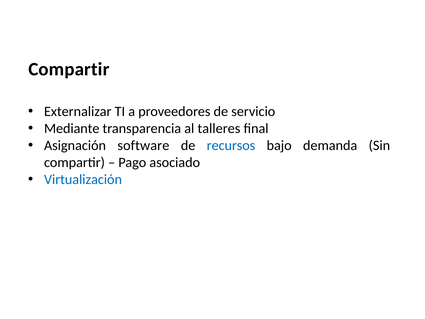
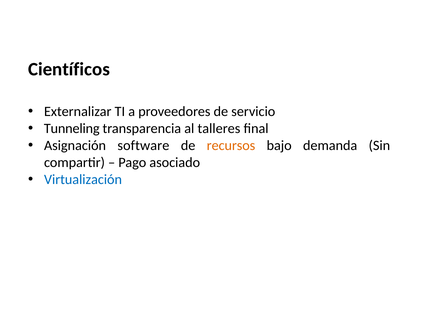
Compartir: Compartir -> Científicos (69, 69)
Mediante: Mediante -> Tunneling (72, 128)
recursos colour: blue -> orange (231, 145)
